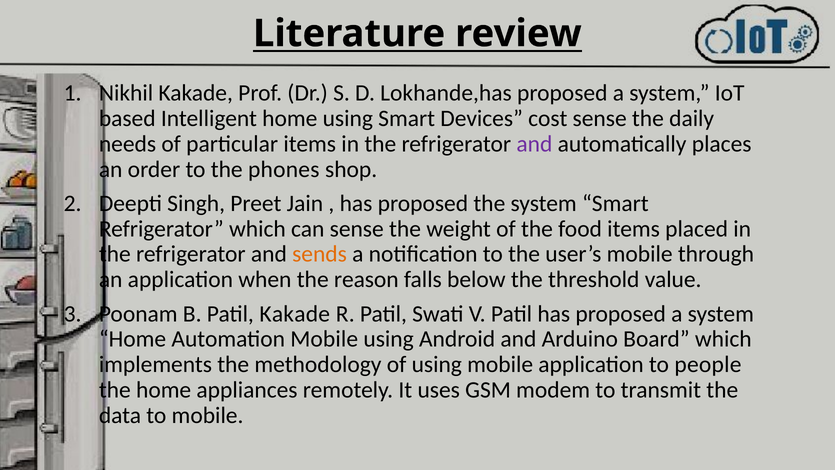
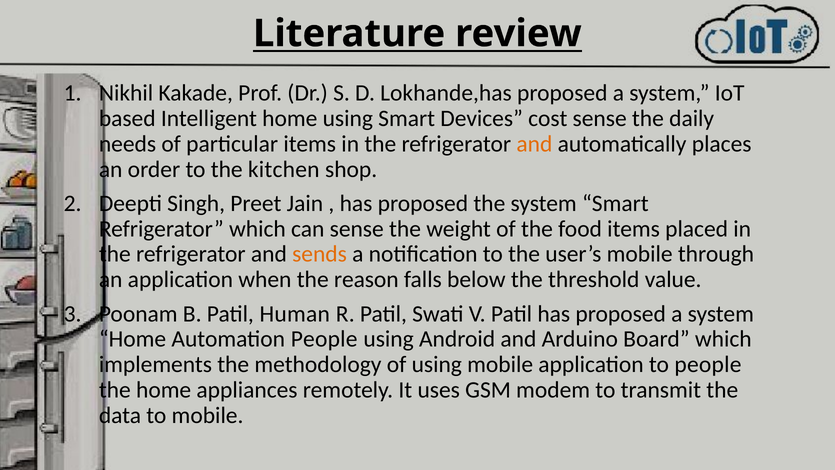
and colour: purple -> orange (534, 144)
phones: phones -> kitchen (284, 169)
Patil Kakade: Kakade -> Human (295, 314)
Automation Mobile: Mobile -> People (324, 339)
